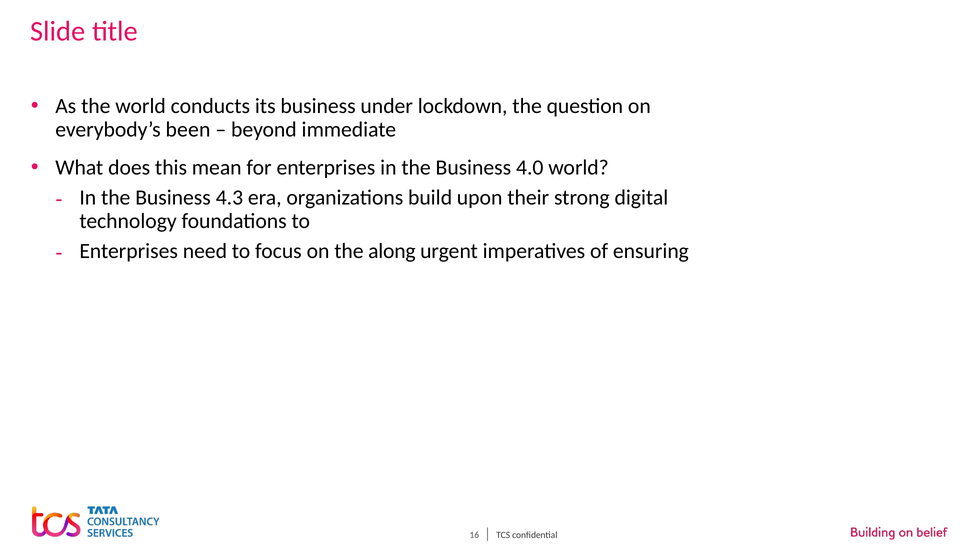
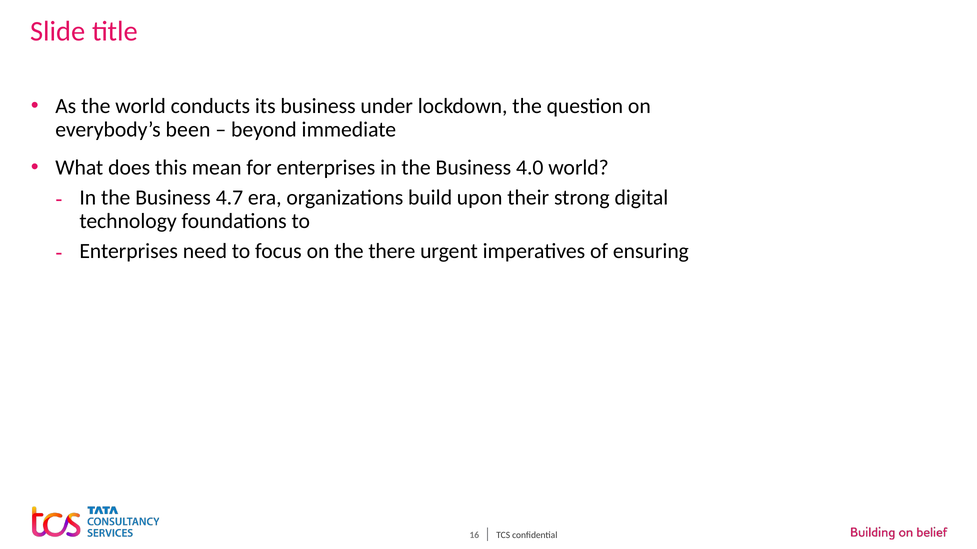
4.3: 4.3 -> 4.7 (229, 198)
along: along -> there (392, 252)
